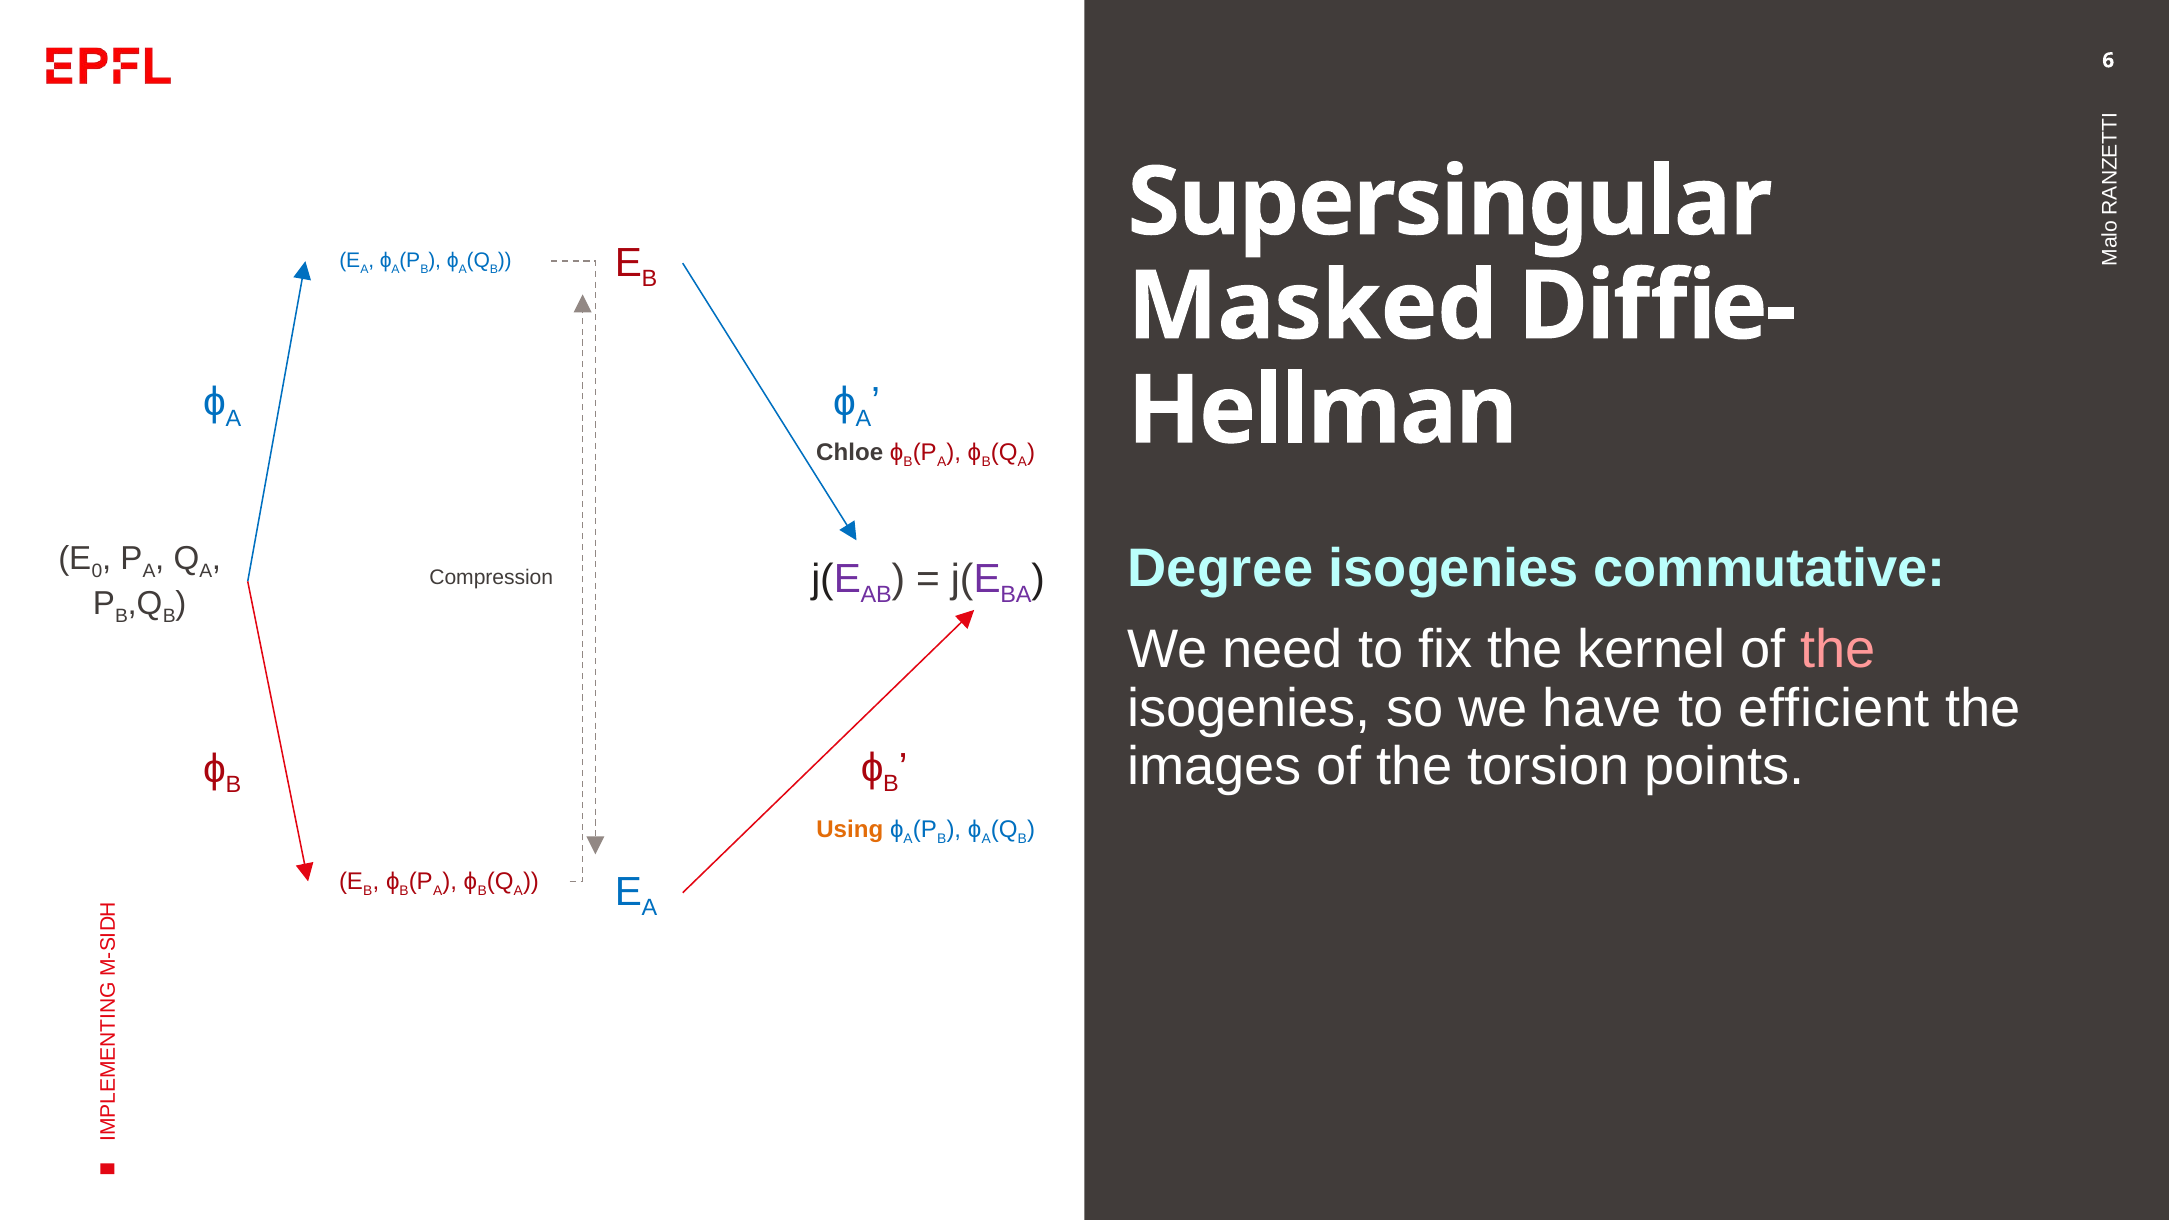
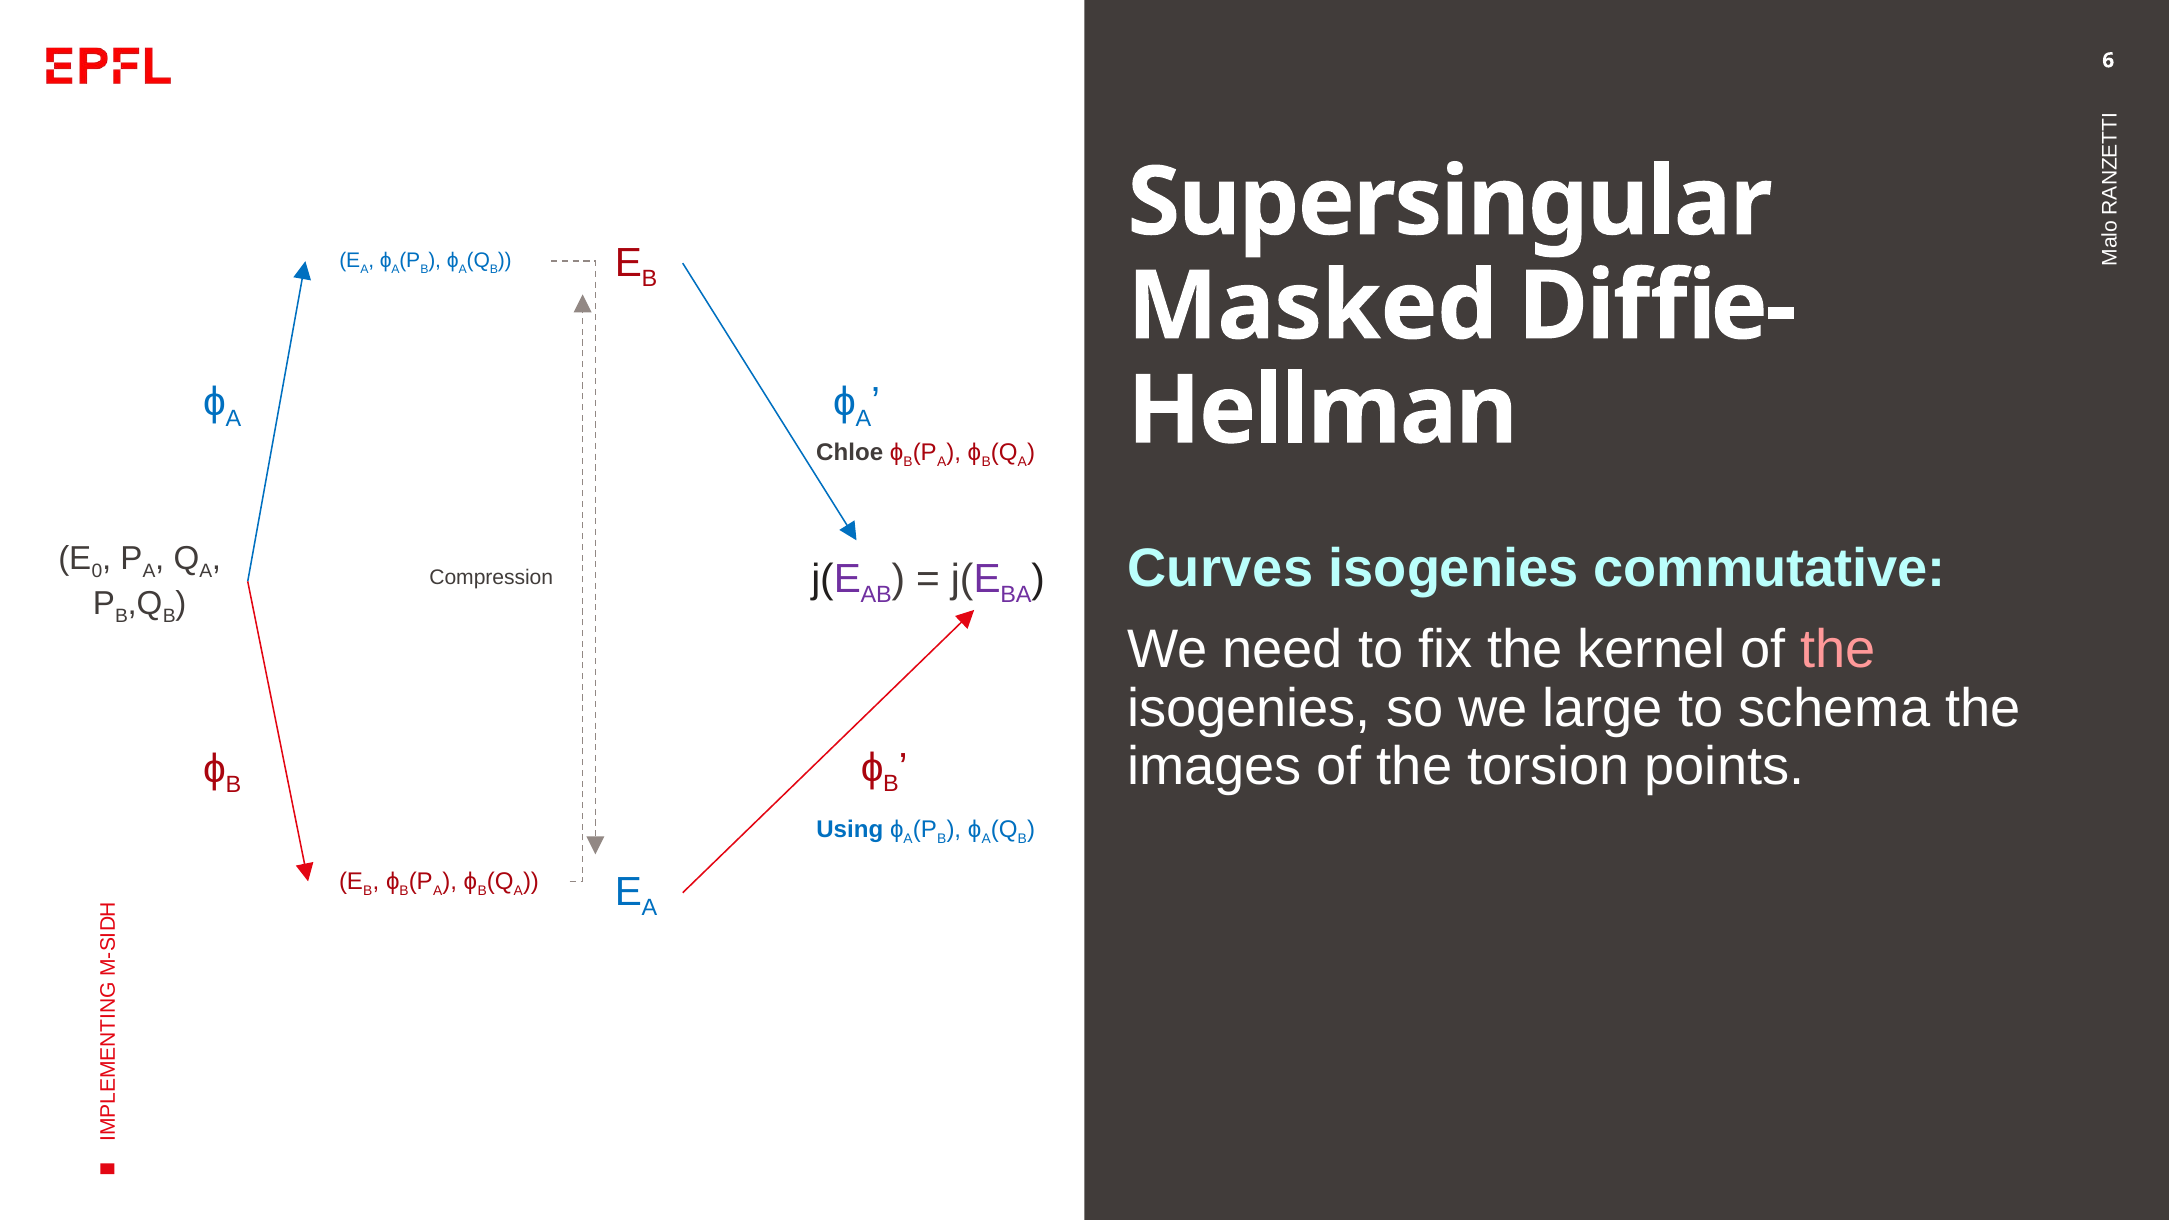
Degree: Degree -> Curves (1220, 569)
have: have -> large (1603, 708)
efficient: efficient -> schema (1834, 708)
Using colour: orange -> blue (850, 830)
